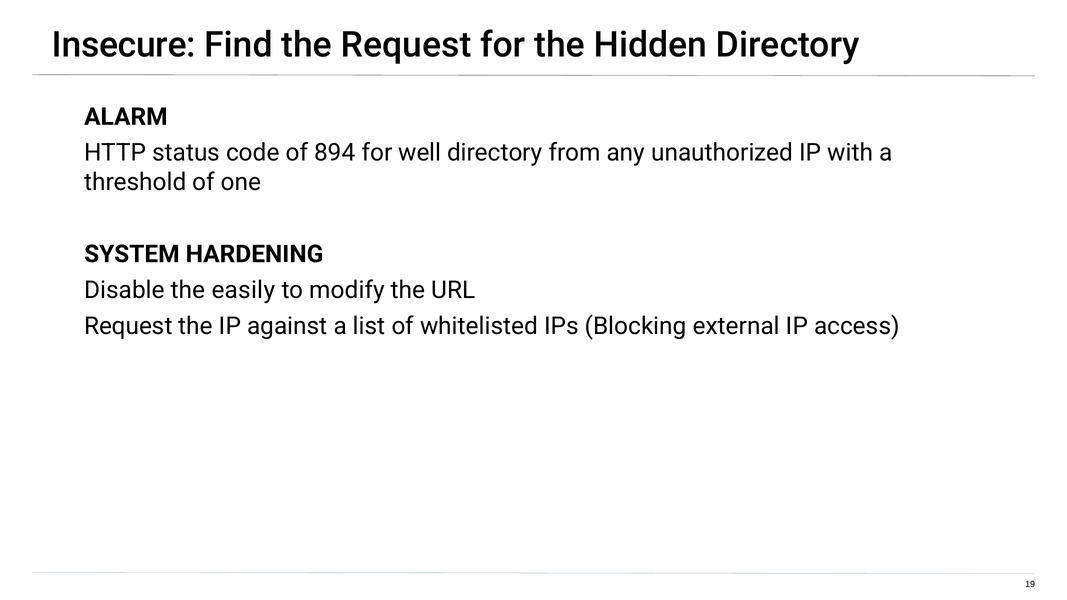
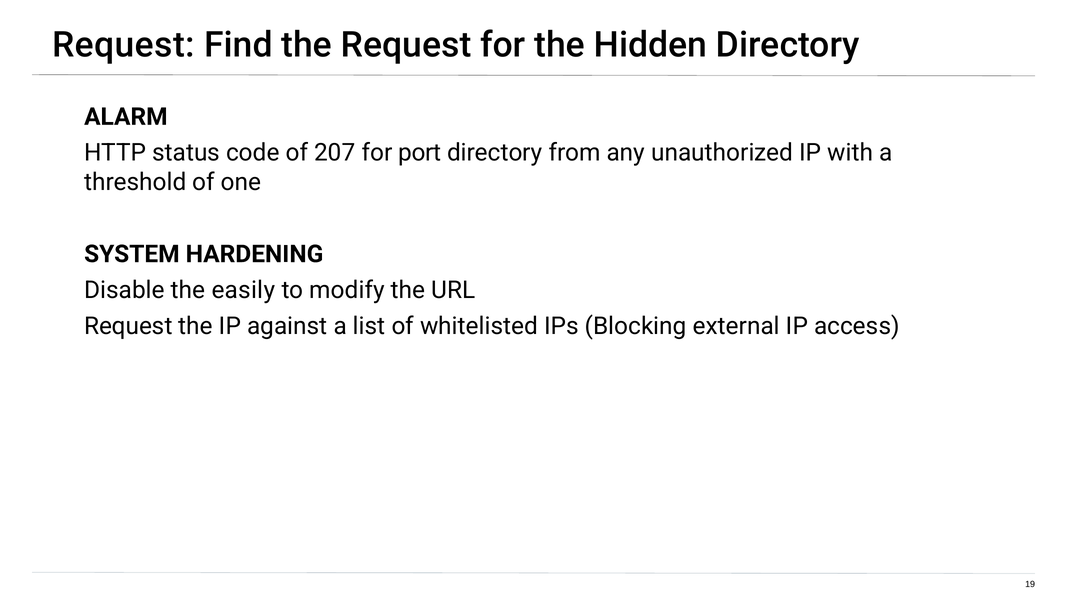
Insecure: Insecure -> Request (123, 45)
894: 894 -> 207 (335, 153)
well: well -> port (420, 153)
